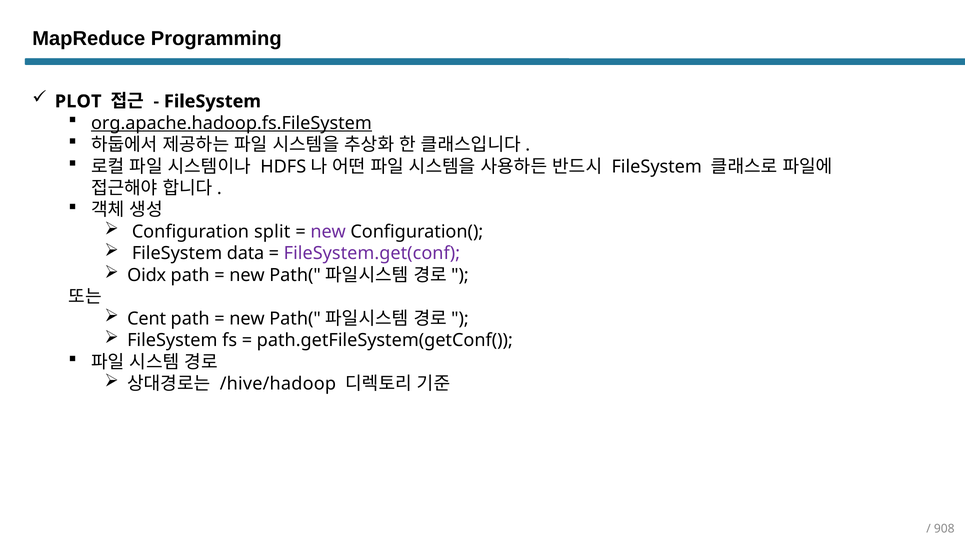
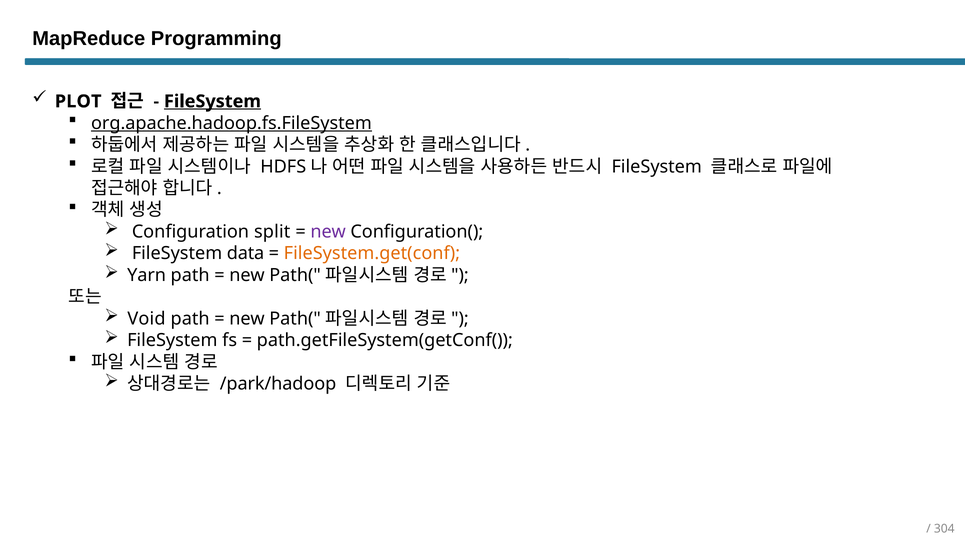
FileSystem underline: none -> present (212, 101)
FileSystem.get(conf colour: purple -> orange (372, 253)
Oidx: Oidx -> Yarn (147, 275)
Cent: Cent -> Void (146, 318)
/hive/hadoop: /hive/hadoop -> /park/hadoop (278, 384)
908: 908 -> 304 (944, 529)
